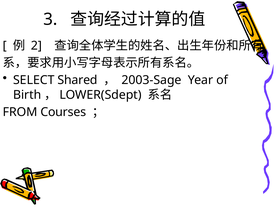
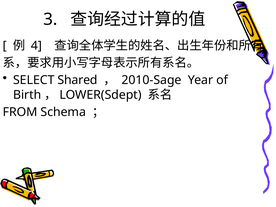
2: 2 -> 4 (36, 46)
2003-Sage: 2003-Sage -> 2010-Sage (151, 80)
Courses: Courses -> Schema (63, 112)
